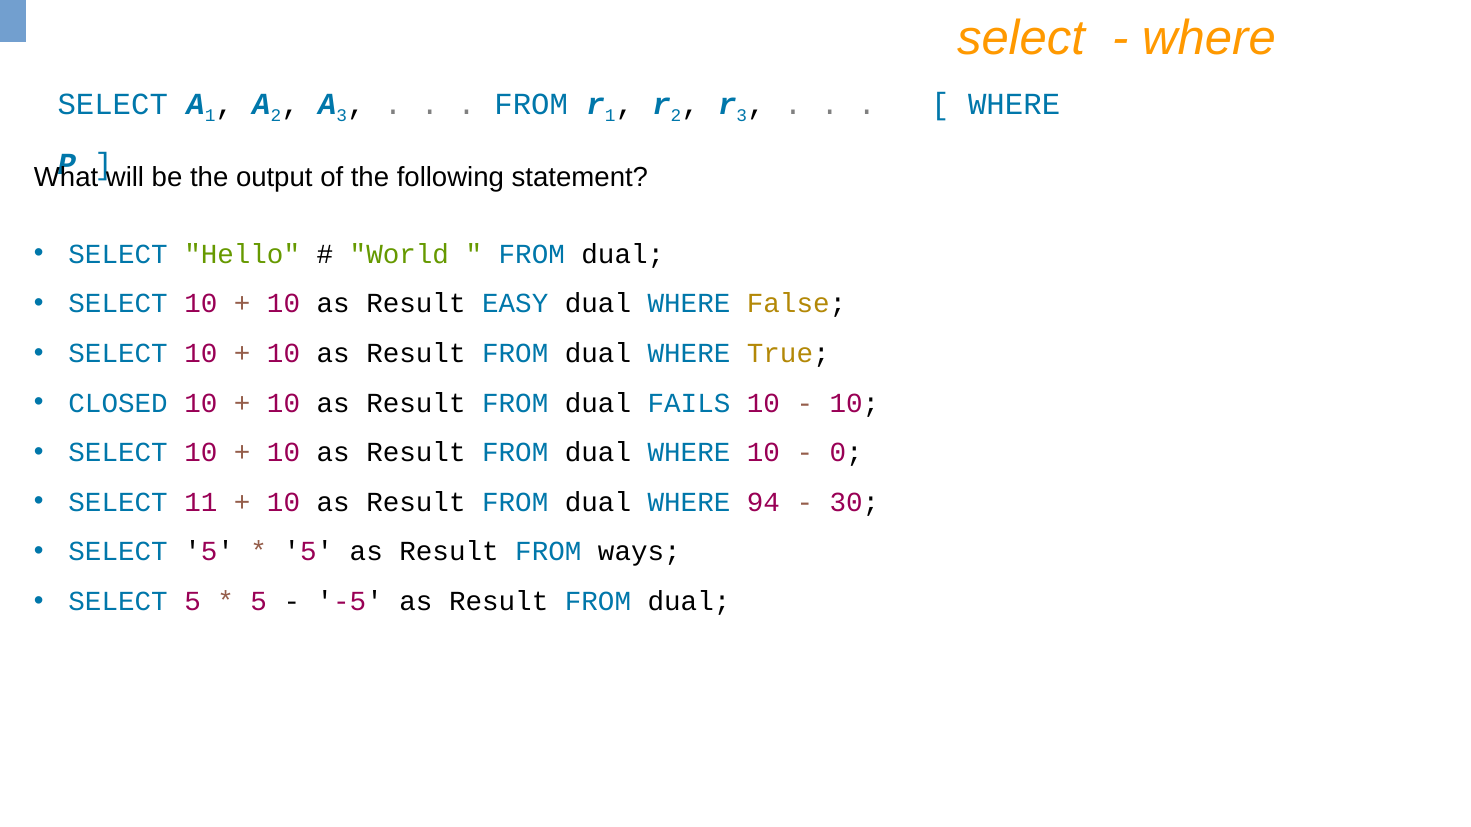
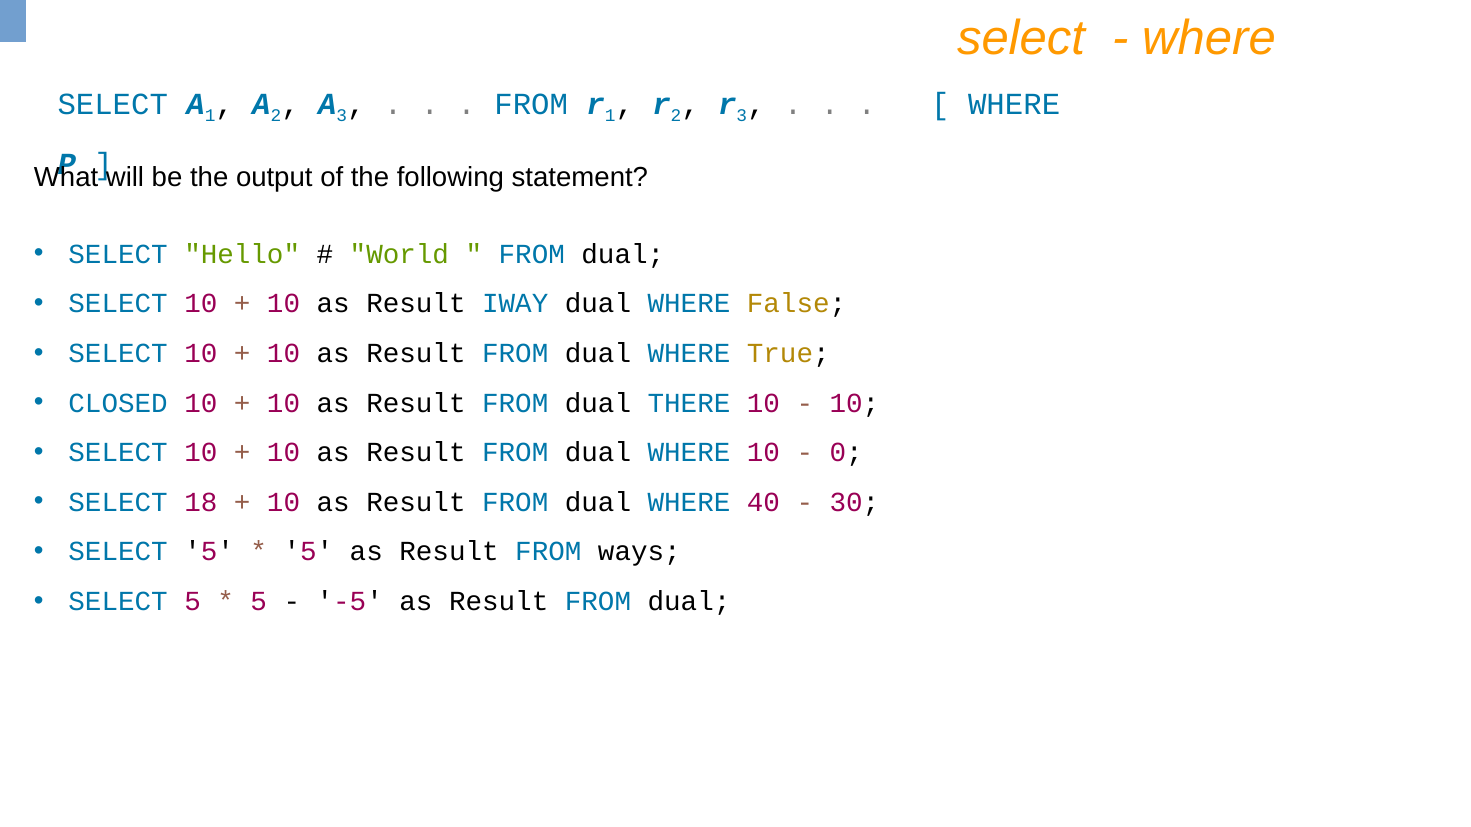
EASY: EASY -> IWAY (515, 304)
FAILS: FAILS -> THERE (689, 403)
11: 11 -> 18 (201, 503)
94: 94 -> 40 (763, 503)
